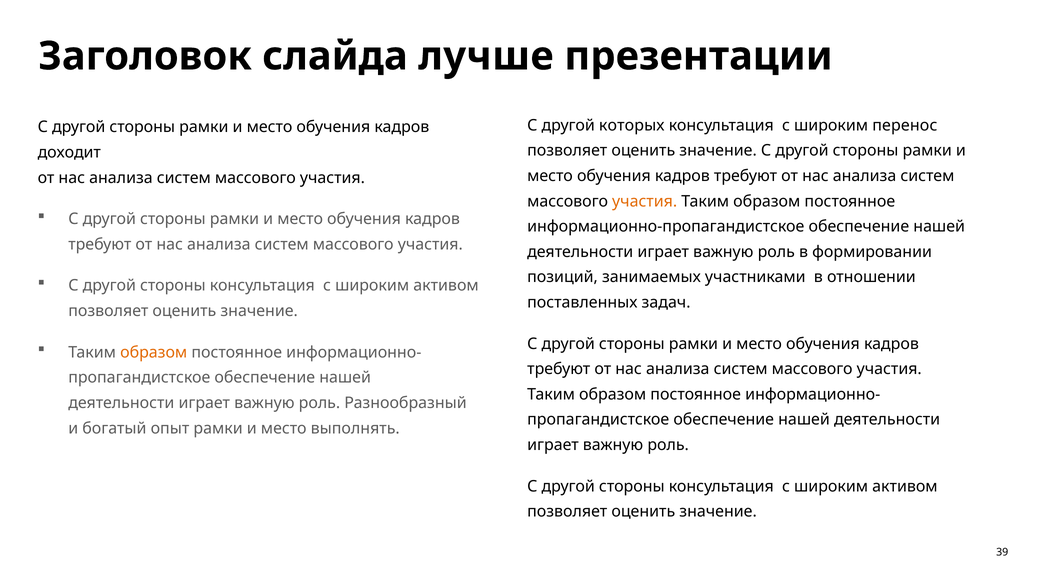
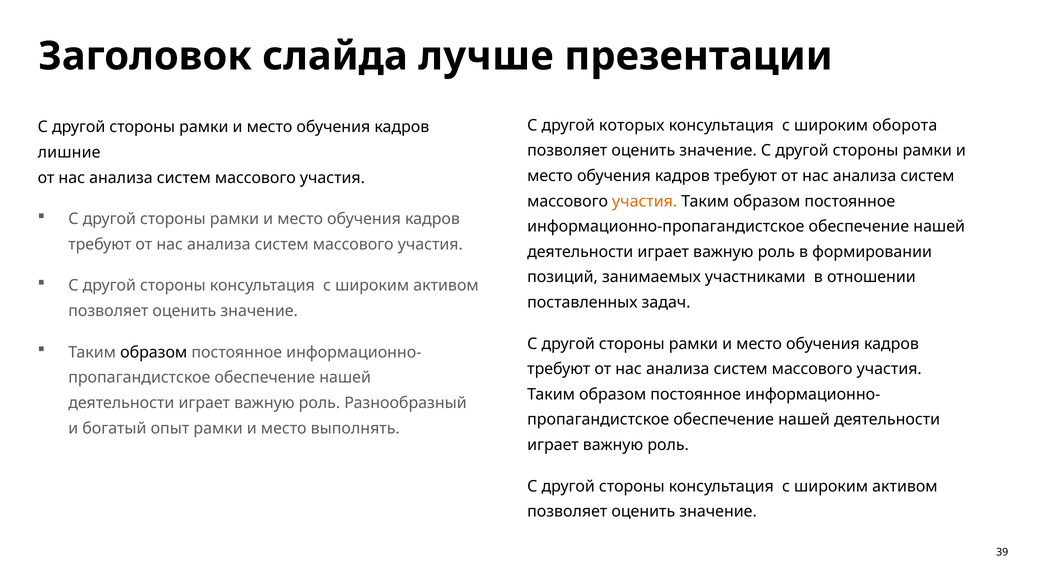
перенос: перенос -> оборота (905, 125)
доходит: доходит -> лишние (69, 152)
образом colour: orange -> black (154, 352)
